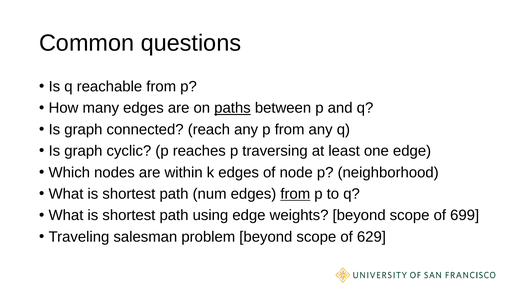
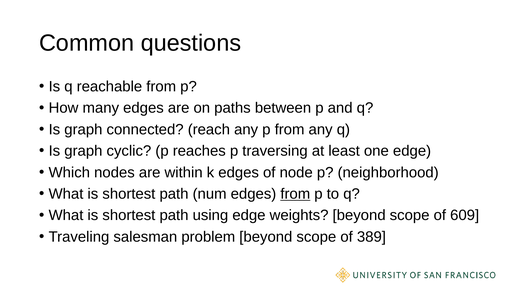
paths underline: present -> none (232, 108)
699: 699 -> 609 (465, 215)
629: 629 -> 389 (371, 237)
